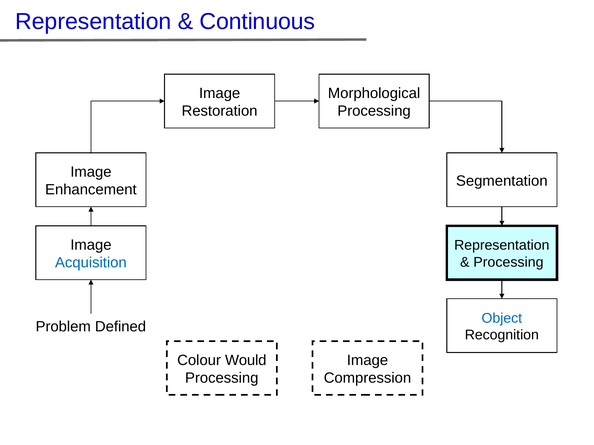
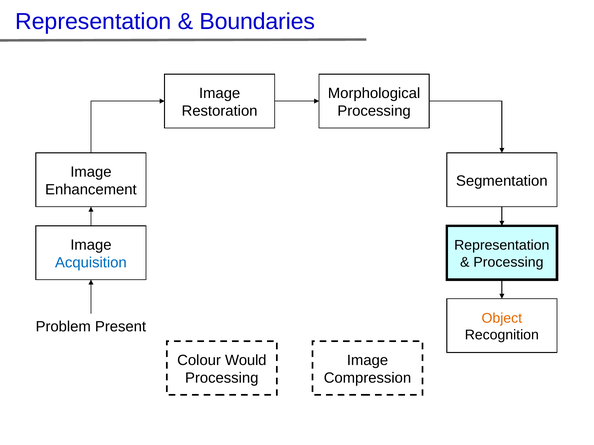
Continuous: Continuous -> Boundaries (257, 22)
Object colour: blue -> orange (502, 319)
Defined: Defined -> Present (121, 327)
